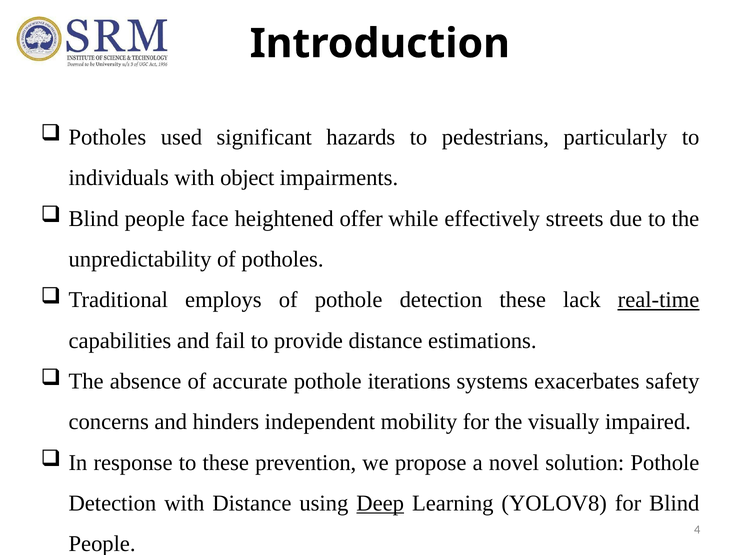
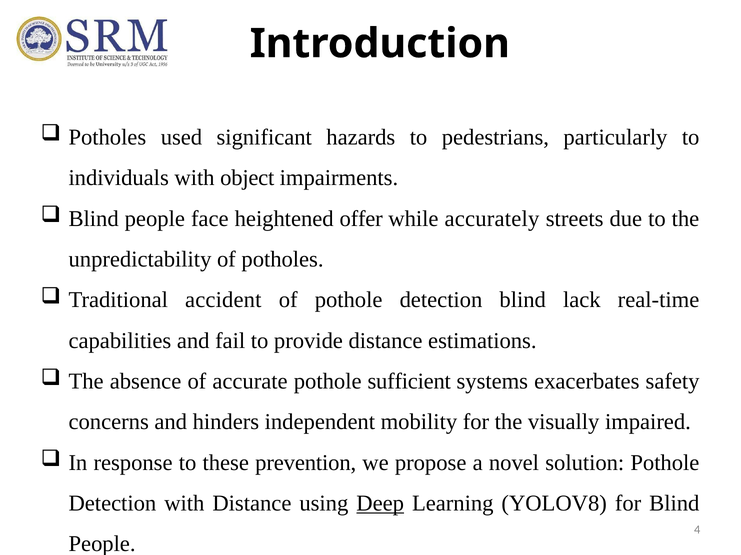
effectively: effectively -> accurately (492, 219)
employs: employs -> accident (223, 300)
detection these: these -> blind (523, 300)
real-time underline: present -> none (659, 300)
iterations: iterations -> sufficient (409, 382)
